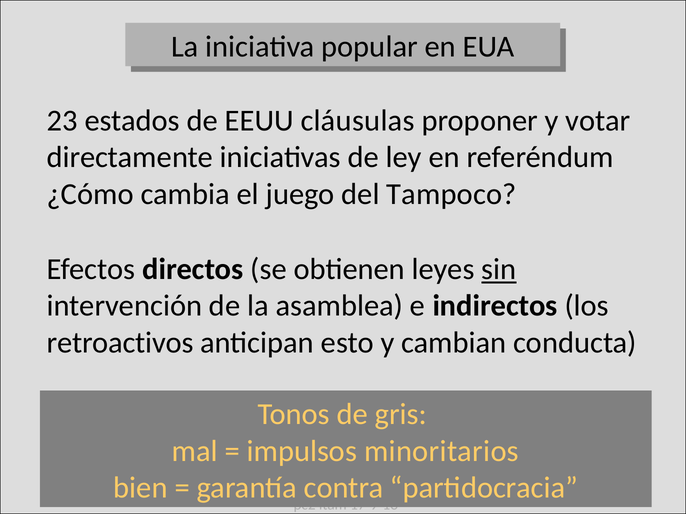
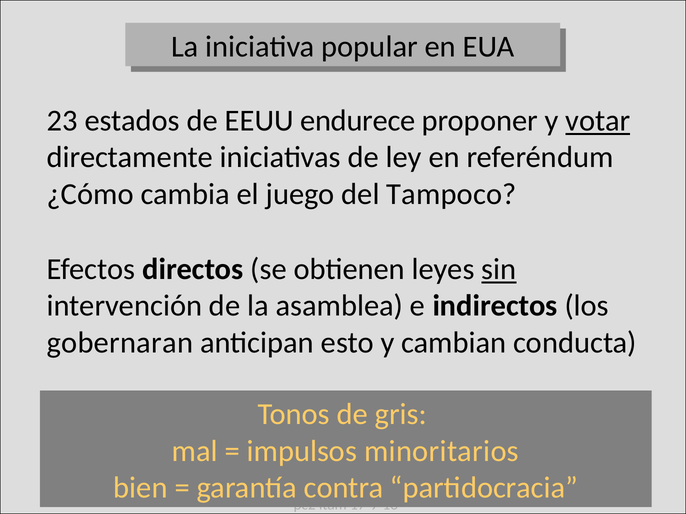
cláusulas: cláusulas -> endurece (358, 121)
votar underline: none -> present (598, 121)
retroactivos: retroactivos -> gobernaran (120, 343)
